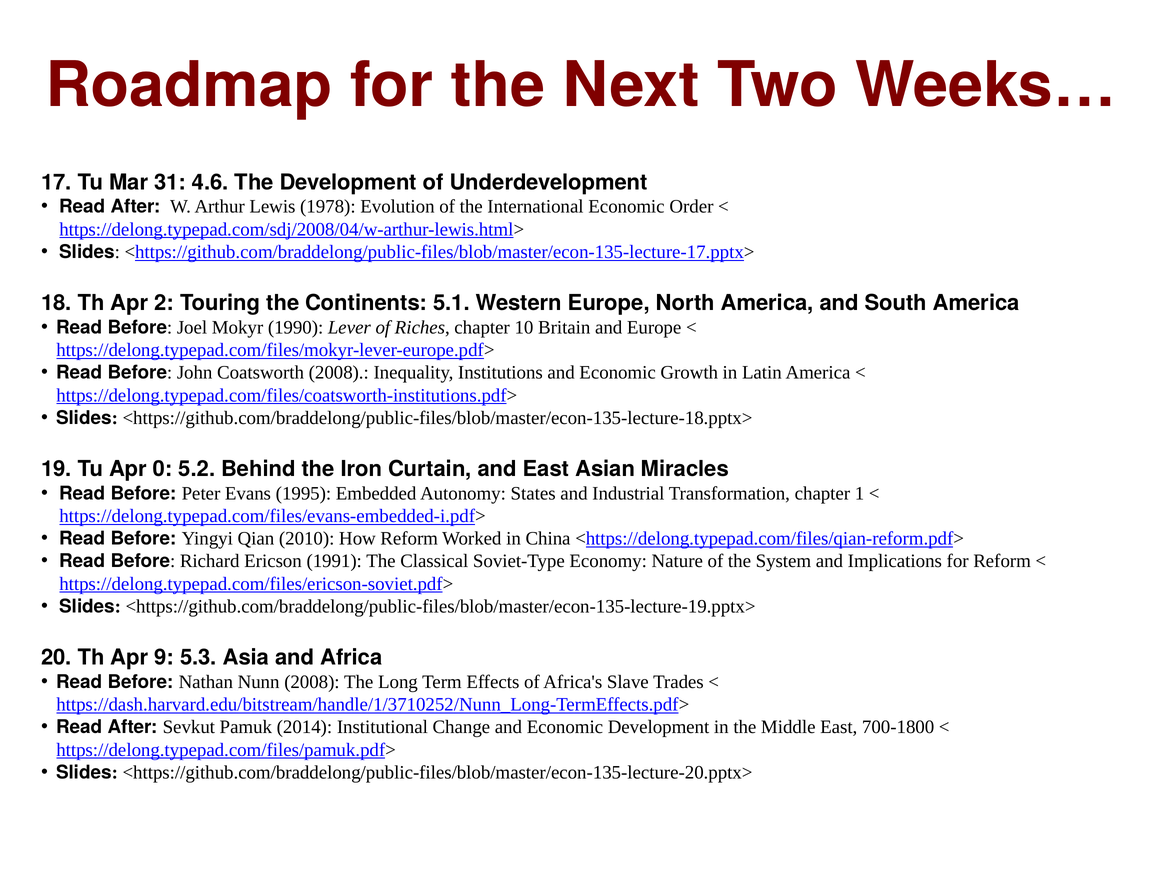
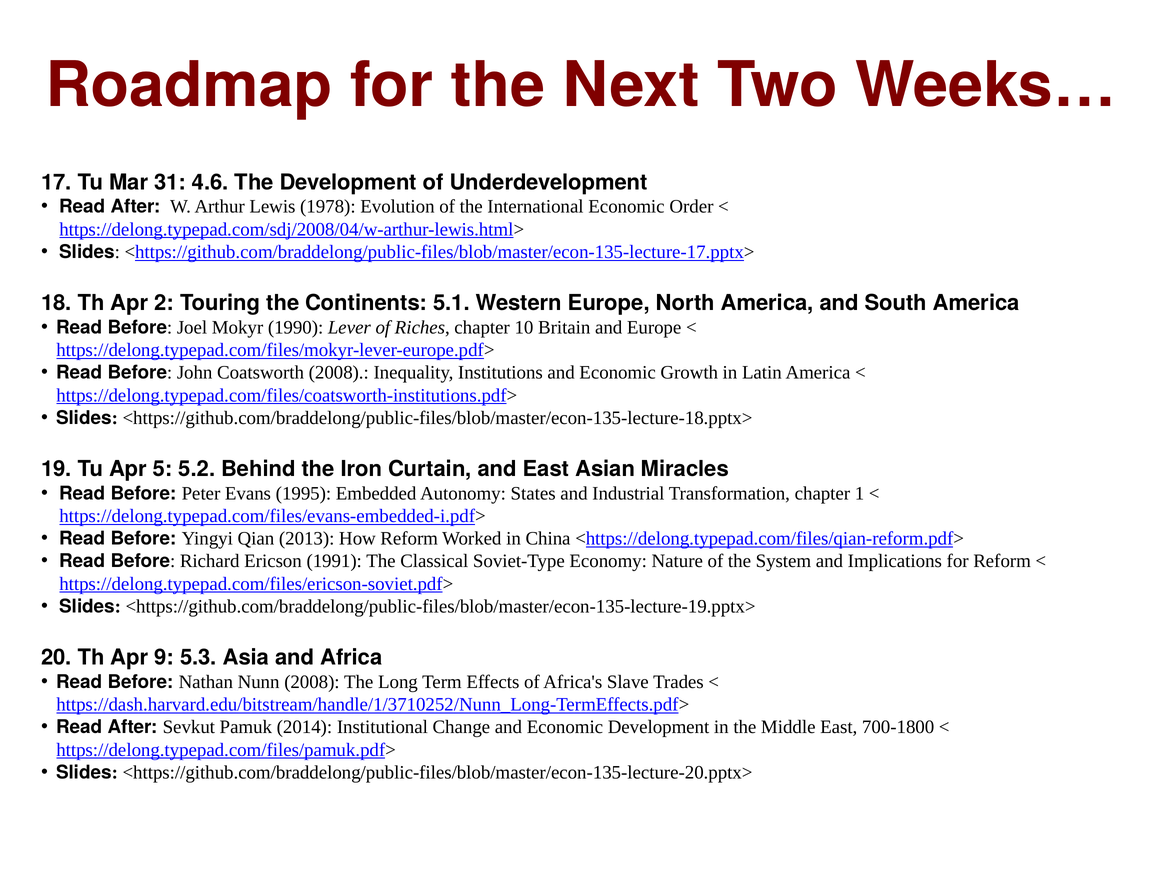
0: 0 -> 5 (163, 469)
2010: 2010 -> 2013 (307, 538)
